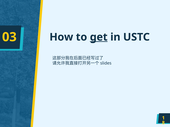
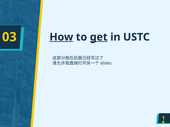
How underline: none -> present (61, 37)
